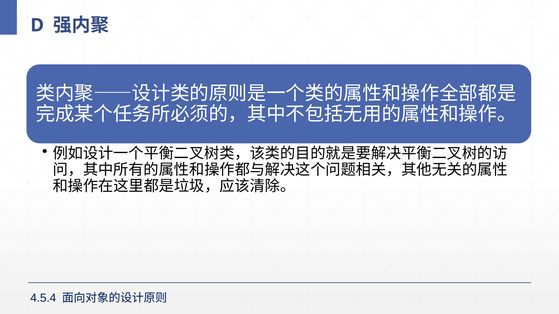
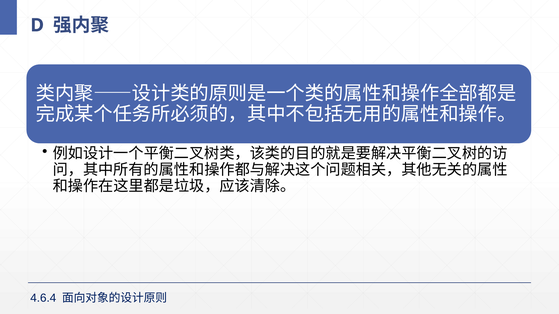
4.5.4: 4.5.4 -> 4.6.4 (43, 298)
